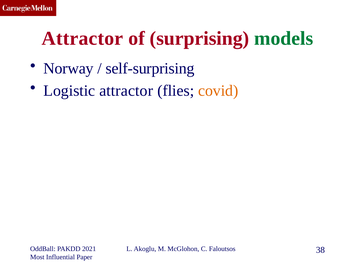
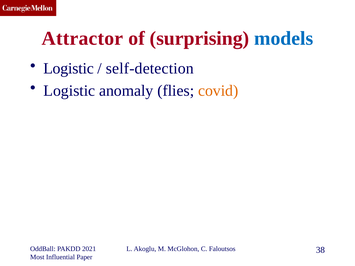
models colour: green -> blue (284, 38)
Norway: Norway -> Logistic (69, 69)
self-surprising: self-surprising -> self-detection (150, 69)
Logistic attractor: attractor -> anomaly (126, 91)
